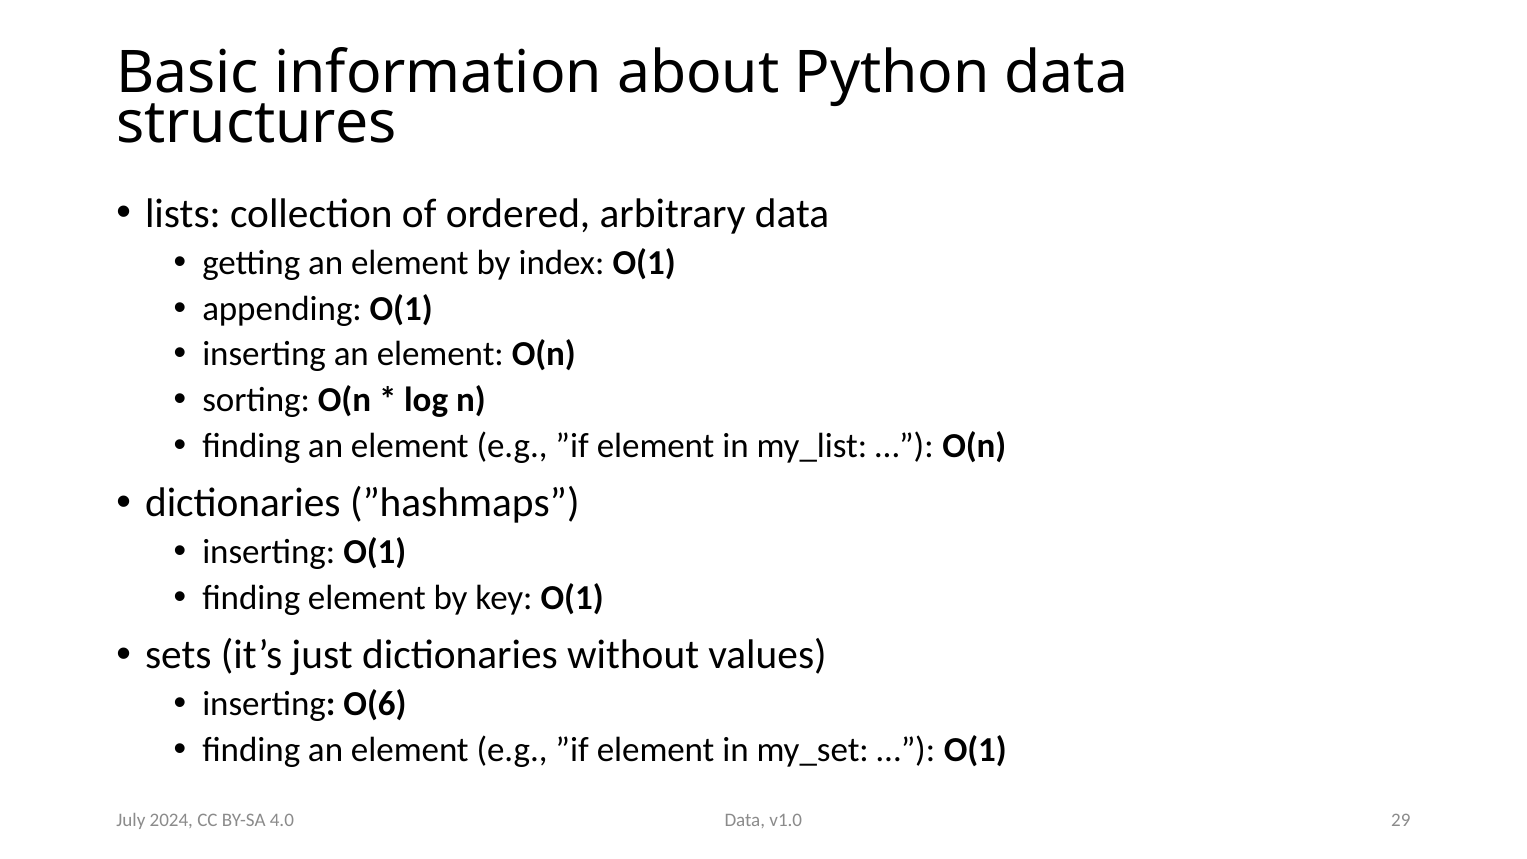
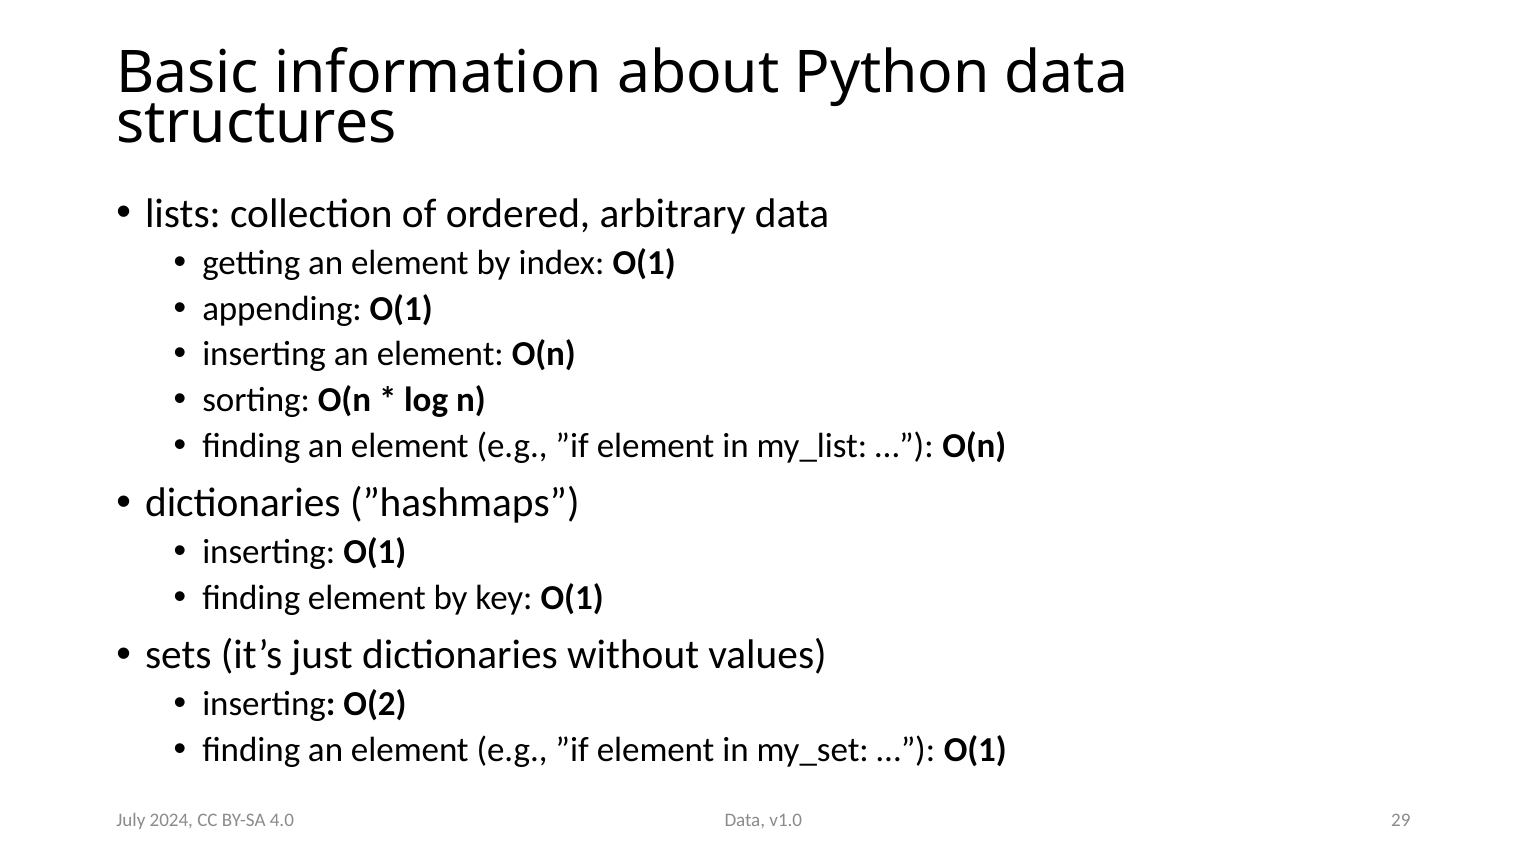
O(6: O(6 -> O(2 (375, 704)
